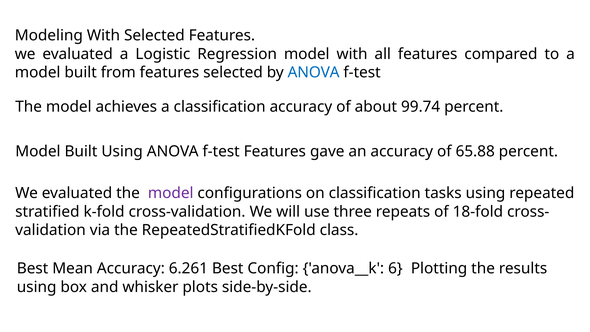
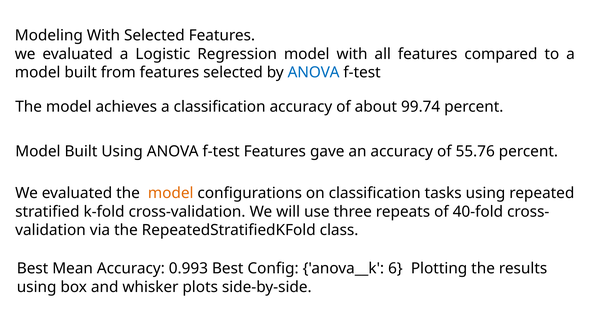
65.88: 65.88 -> 55.76 (475, 151)
model colour: purple -> orange (171, 193)
18-fold: 18-fold -> 40-fold (478, 212)
6.261: 6.261 -> 0.993 (188, 268)
